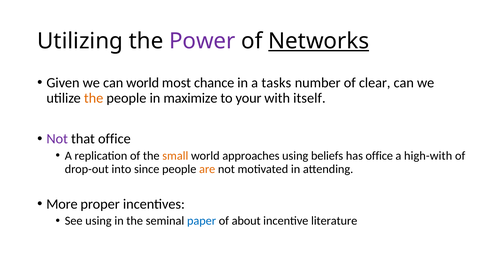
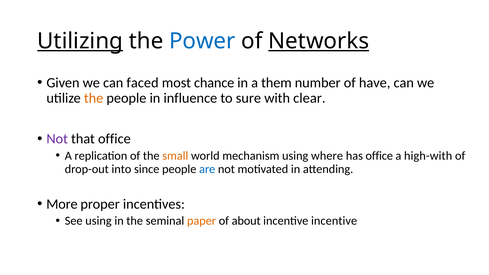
Utilizing underline: none -> present (80, 41)
Power colour: purple -> blue (202, 41)
can world: world -> faced (143, 83)
tasks: tasks -> them (276, 83)
clear: clear -> have (375, 83)
maximize: maximize -> influence (190, 98)
your: your -> sure (248, 98)
itself: itself -> clear (309, 98)
approaches: approaches -> mechanism (251, 156)
beliefs: beliefs -> where (327, 156)
are colour: orange -> blue (207, 169)
paper colour: blue -> orange (202, 221)
incentive literature: literature -> incentive (334, 221)
